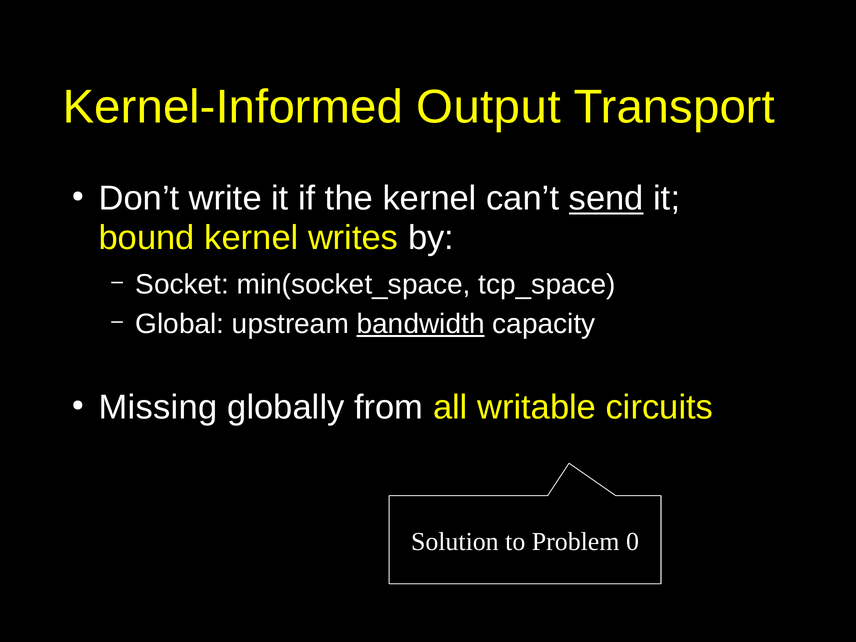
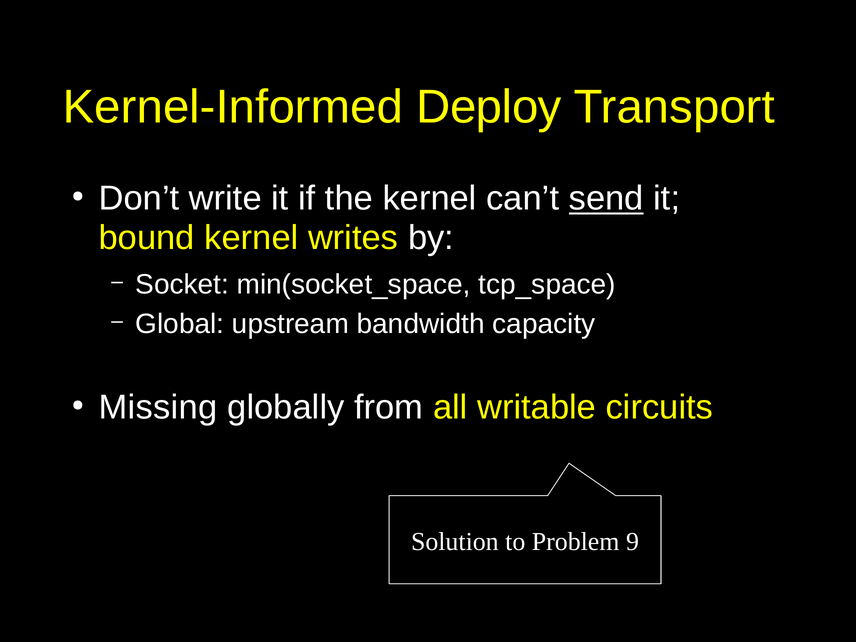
Output: Output -> Deploy (489, 107)
bandwidth underline: present -> none (421, 324)
0: 0 -> 9 (632, 542)
